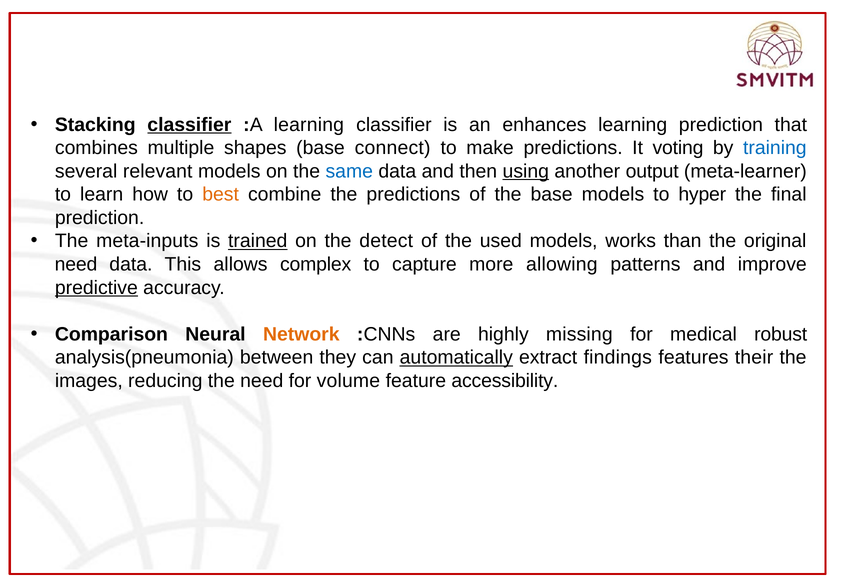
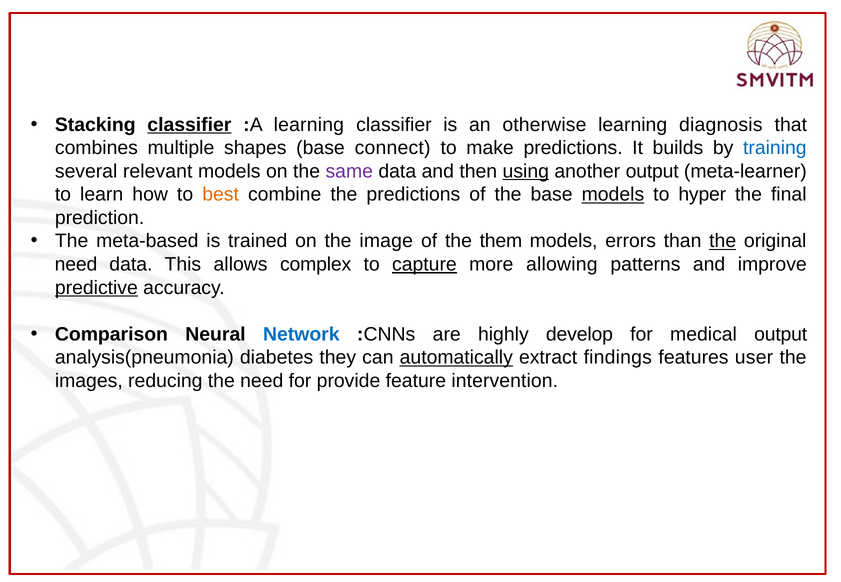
enhances: enhances -> otherwise (544, 125)
learning prediction: prediction -> diagnosis (721, 125)
voting: voting -> builds (678, 148)
same colour: blue -> purple (349, 171)
models underline: none -> present (613, 195)
meta-inputs: meta-inputs -> meta-based (147, 241)
trained underline: present -> none (258, 241)
detect: detect -> image (386, 241)
used: used -> them (501, 241)
works: works -> errors (631, 241)
the underline: none -> present (723, 241)
capture underline: none -> present (424, 264)
Network colour: orange -> blue (301, 334)
missing: missing -> develop (579, 334)
medical robust: robust -> output (781, 334)
between: between -> diabetes (277, 358)
their: their -> user (754, 358)
volume: volume -> provide (349, 381)
accessibility: accessibility -> intervention (505, 381)
